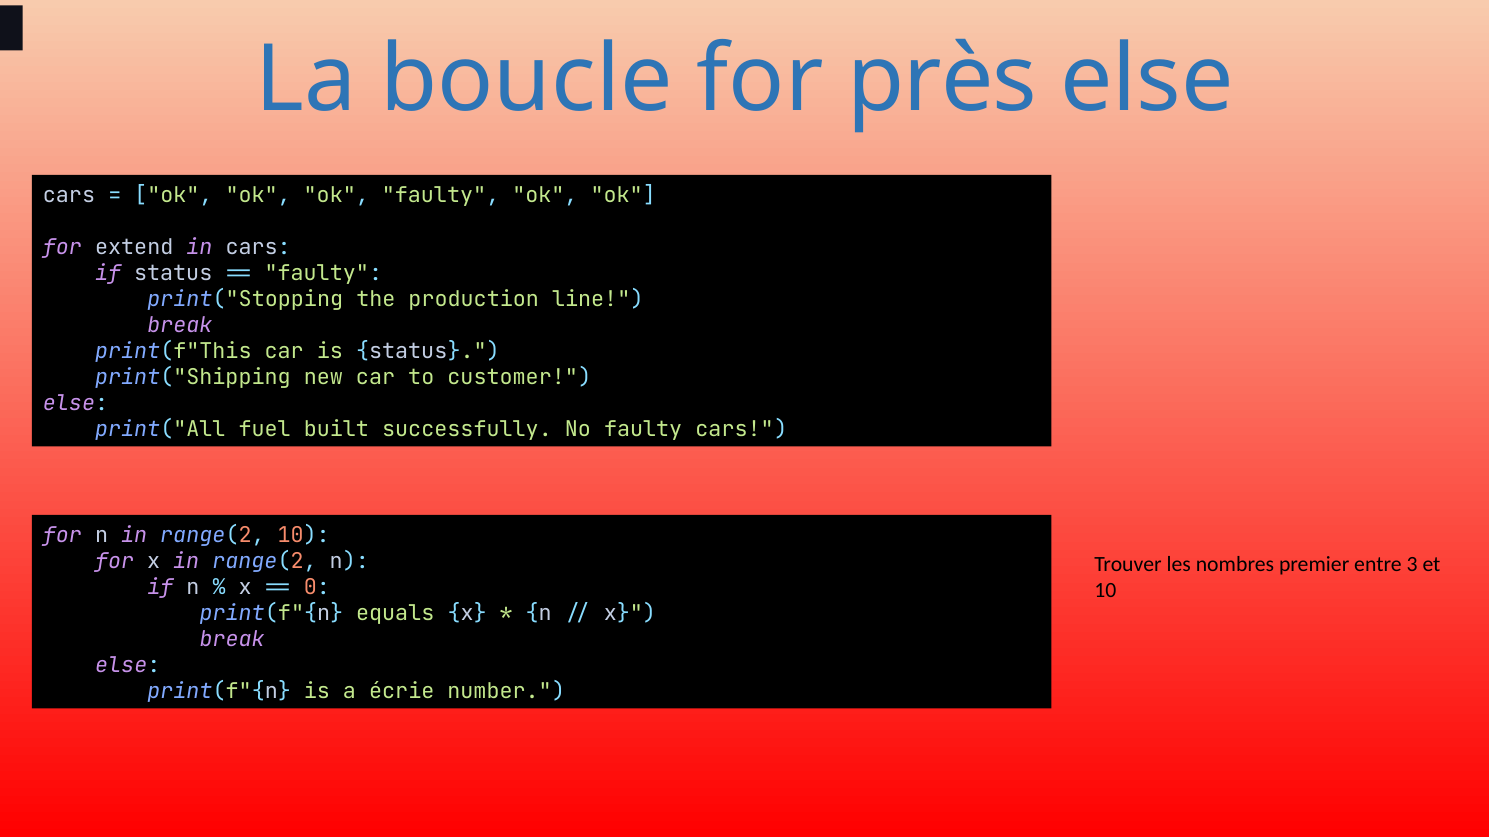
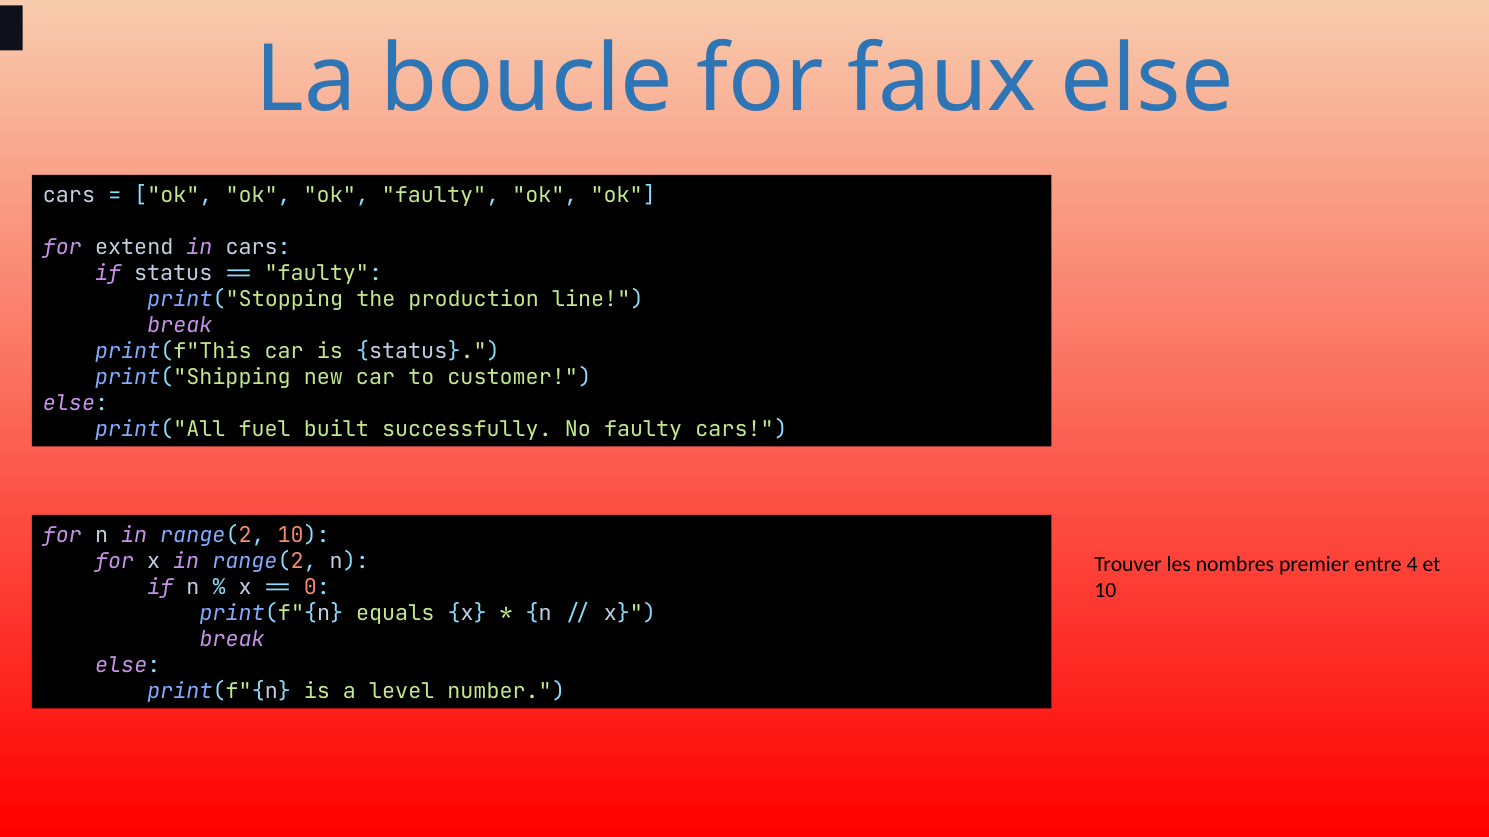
près: près -> faux (942, 80)
3: 3 -> 4 (1412, 564)
écrie: écrie -> level (402, 692)
